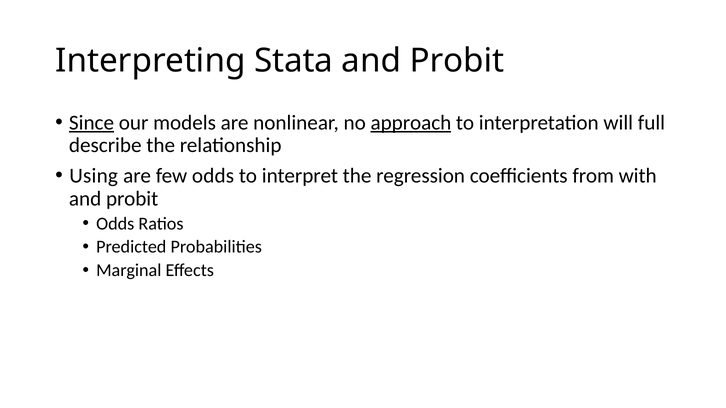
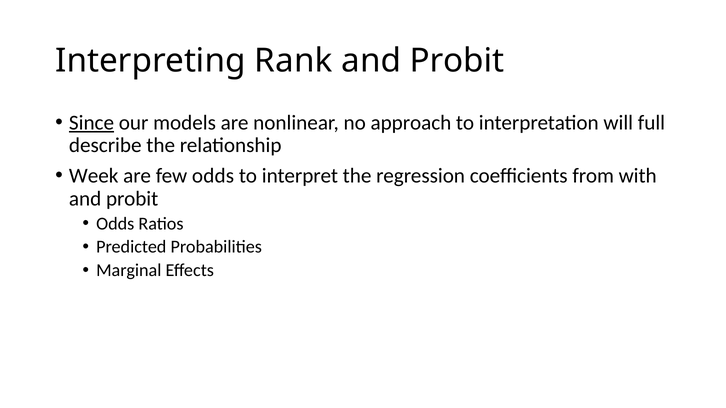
Stata: Stata -> Rank (293, 61)
approach underline: present -> none (411, 123)
Using: Using -> Week (94, 176)
